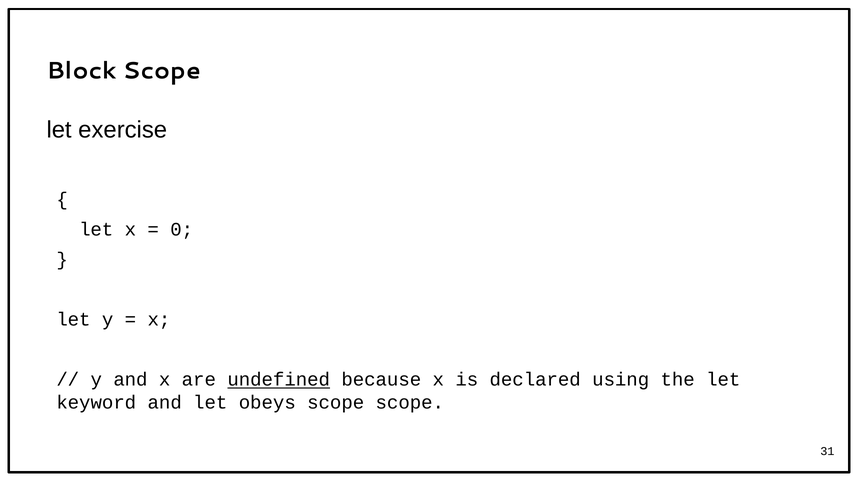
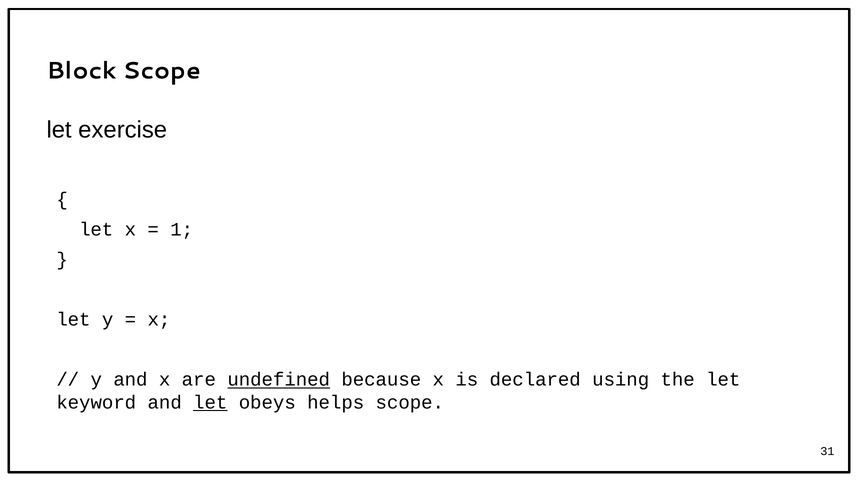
0: 0 -> 1 (182, 230)
let underline: none -> present (210, 403)
obeys scope: scope -> helps (336, 403)
